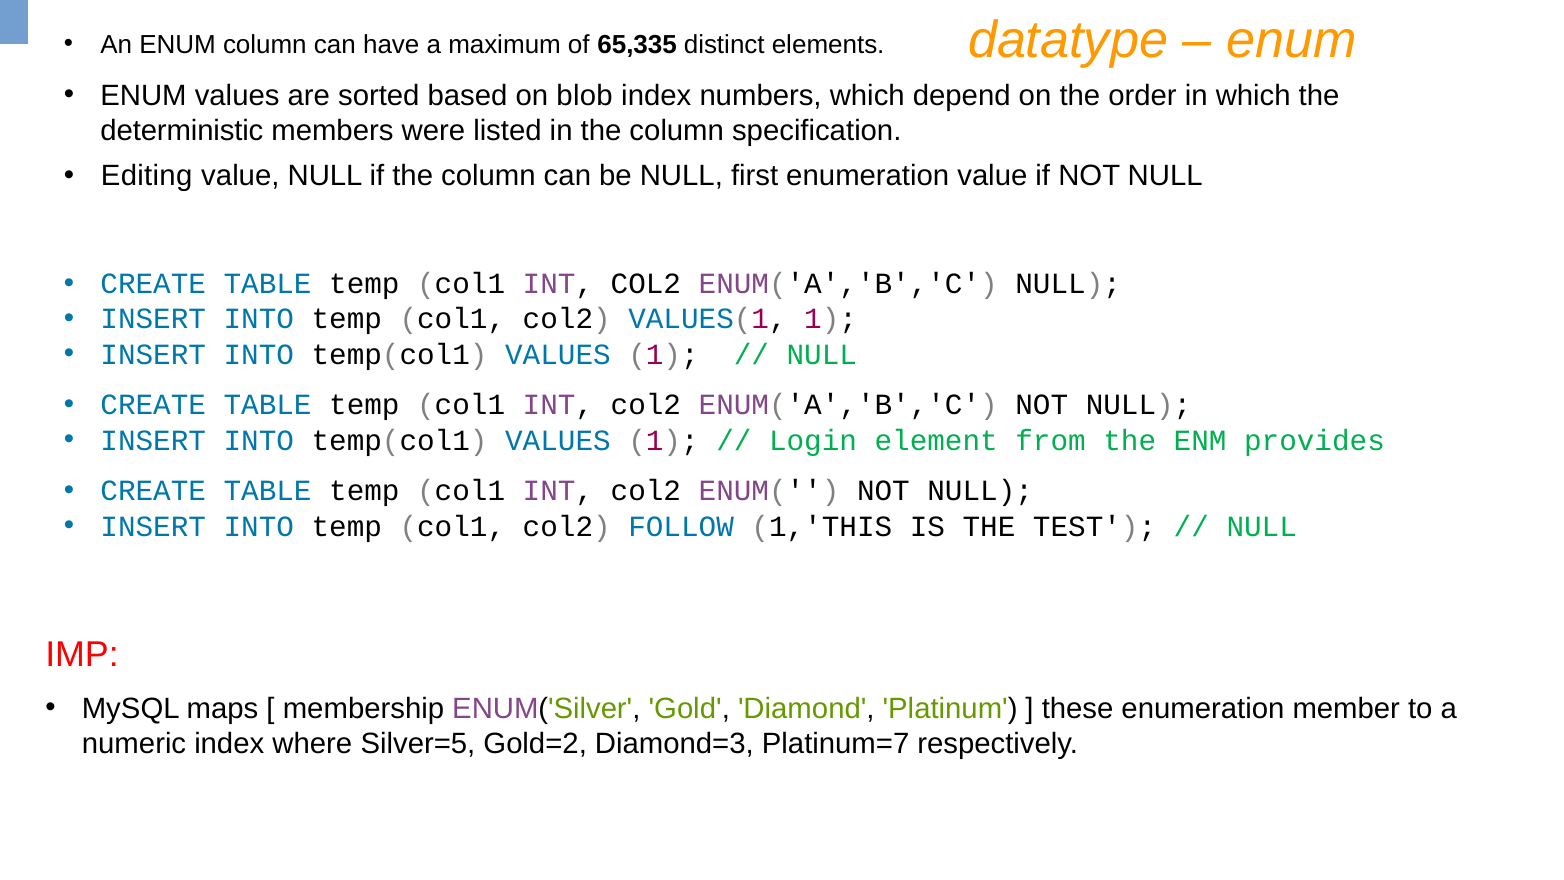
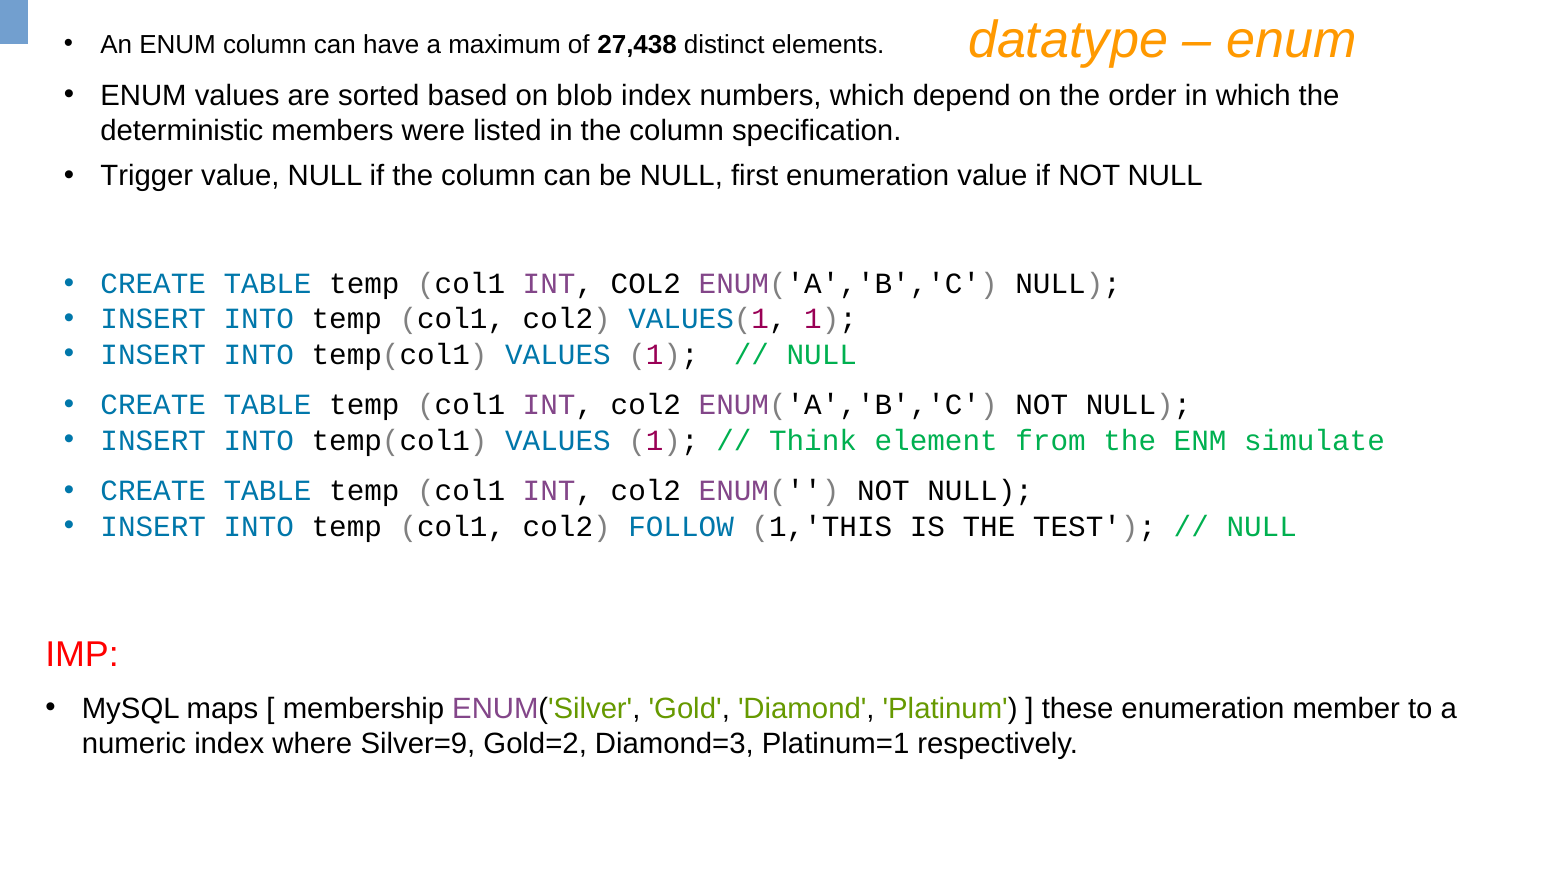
65,335: 65,335 -> 27,438 (637, 45)
Editing: Editing -> Trigger (147, 176)
Login: Login -> Think (813, 440)
provides: provides -> simulate (1314, 440)
Silver=5: Silver=5 -> Silver=9 (418, 744)
Platinum=7: Platinum=7 -> Platinum=1 (836, 744)
